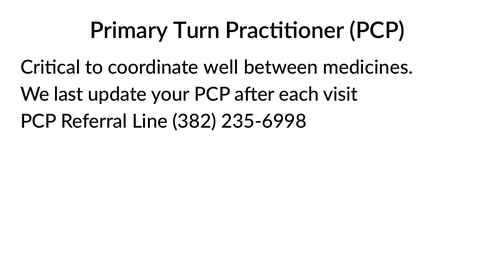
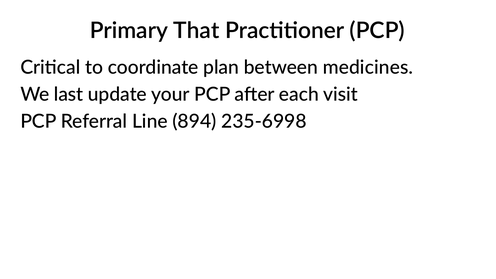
Turn: Turn -> That (196, 31)
well: well -> plan (221, 68)
382: 382 -> 894 (194, 122)
